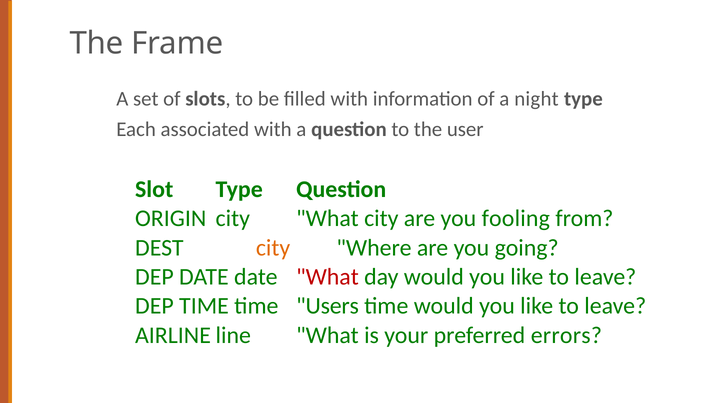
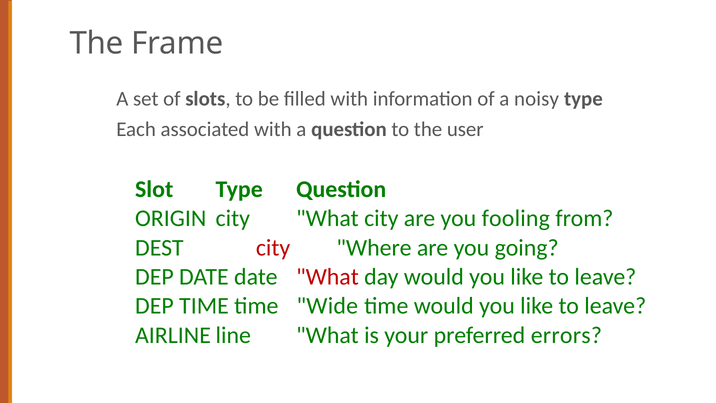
night: night -> noisy (537, 99)
city colour: orange -> red (273, 248)
Users: Users -> Wide (327, 306)
